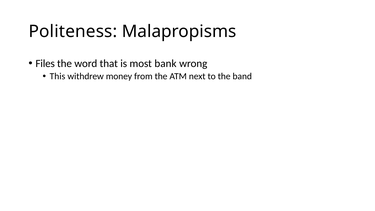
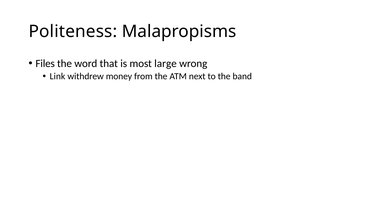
bank: bank -> large (166, 63)
This: This -> Link (57, 76)
